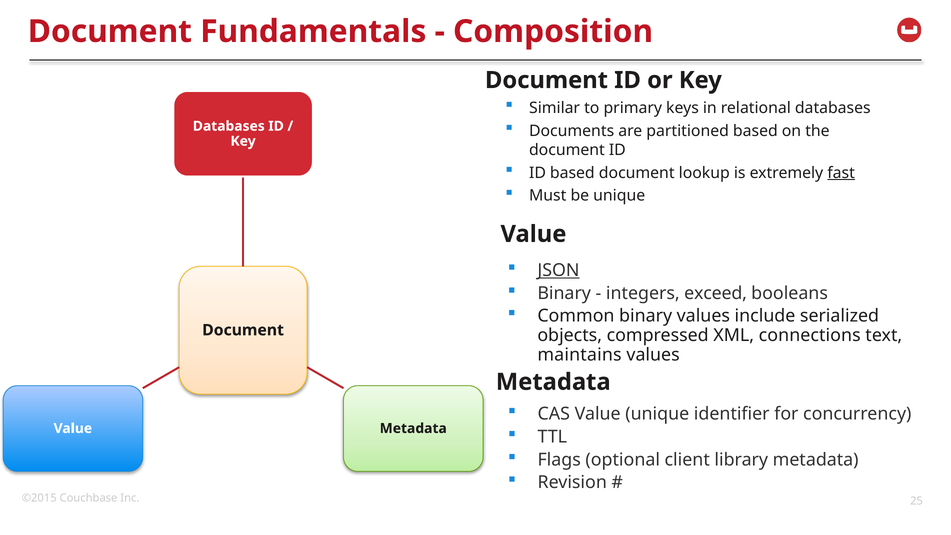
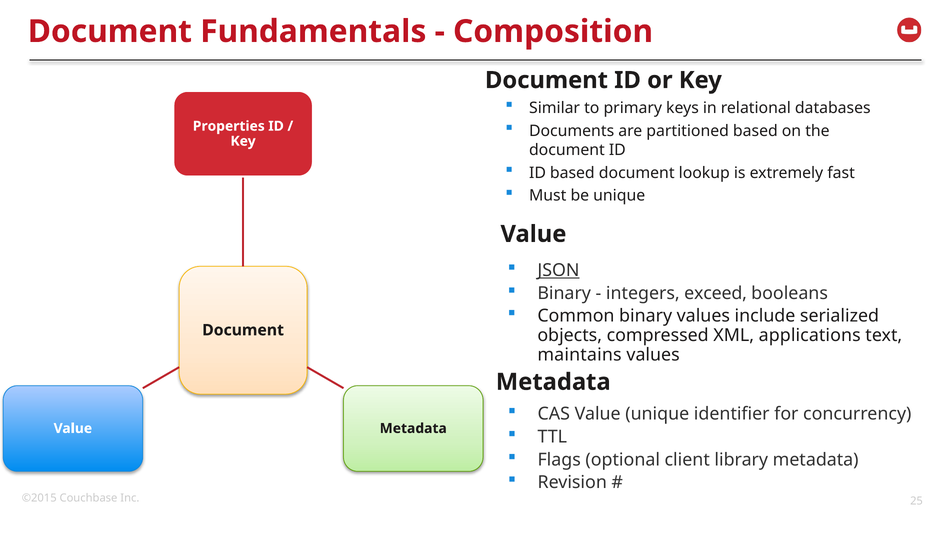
Databases: Databases -> Properties (229, 126)
fast underline: present -> none (841, 173)
connections: connections -> applications (810, 335)
